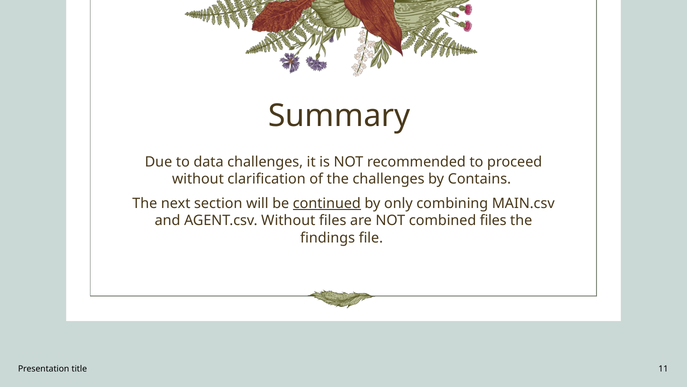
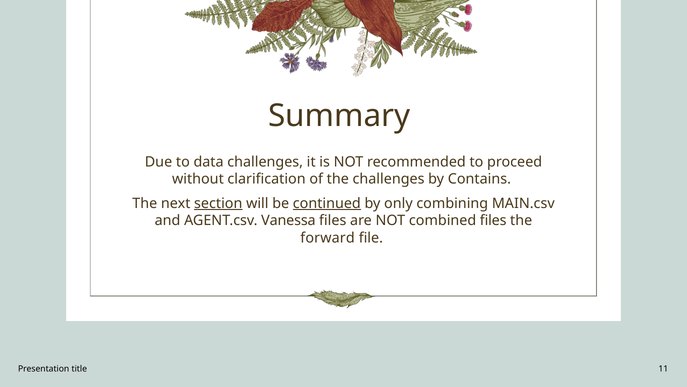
section underline: none -> present (218, 203)
AGENT.csv Without: Without -> Vanessa (288, 220)
findings: findings -> forward (328, 237)
